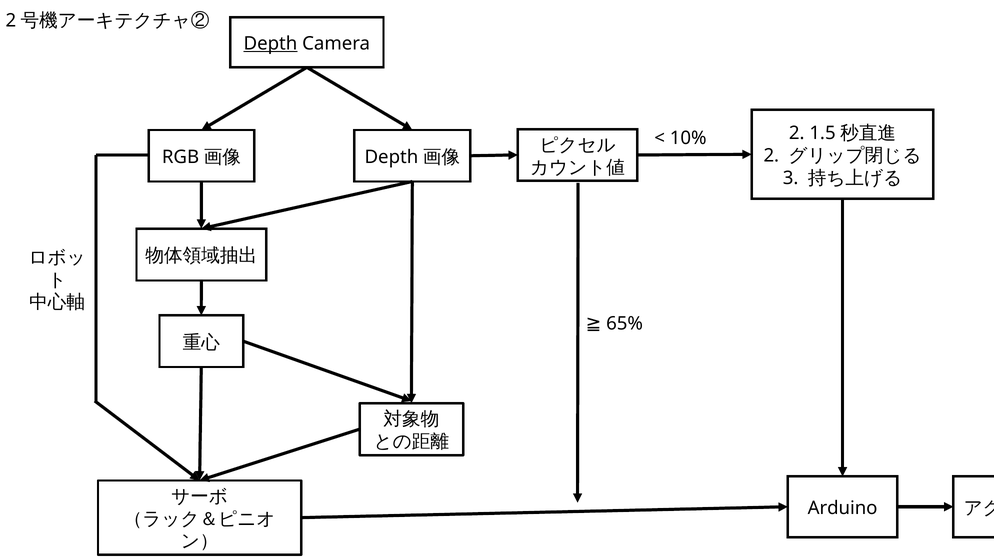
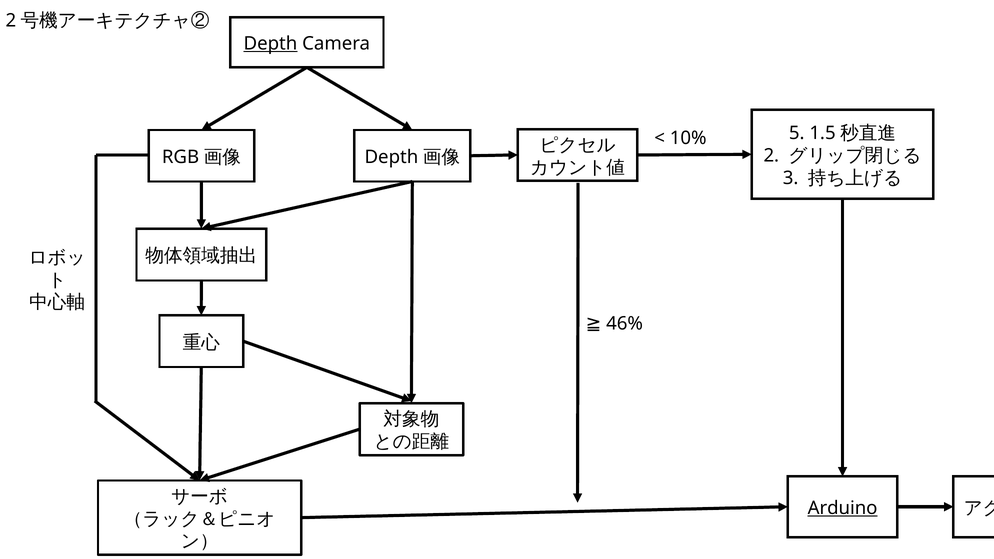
10% 2: 2 -> 5 (797, 133)
65%: 65% -> 46% (625, 324)
Arduino underline: none -> present (843, 508)
